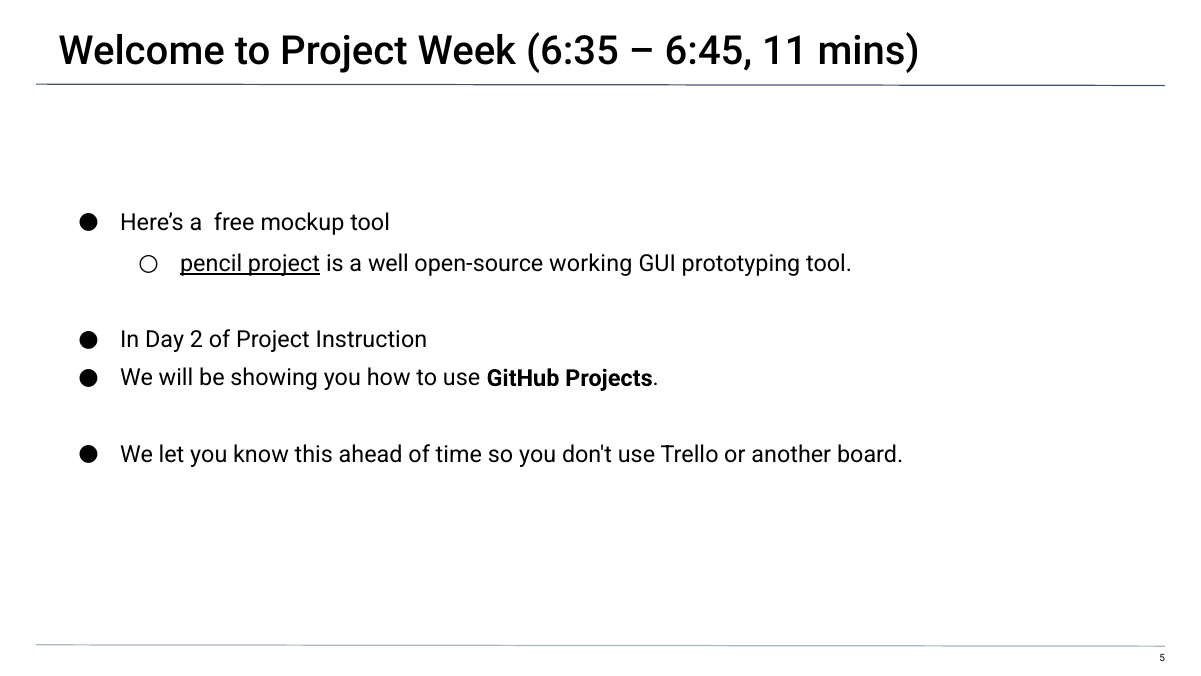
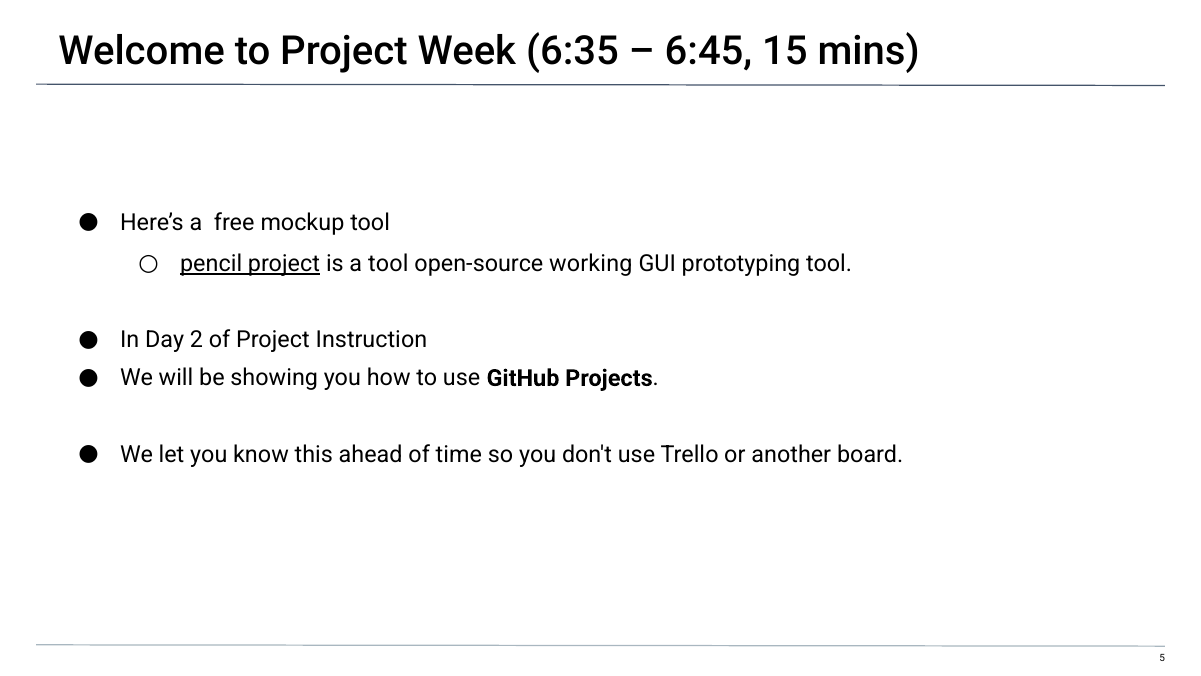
11: 11 -> 15 (785, 51)
a well: well -> tool (388, 264)
